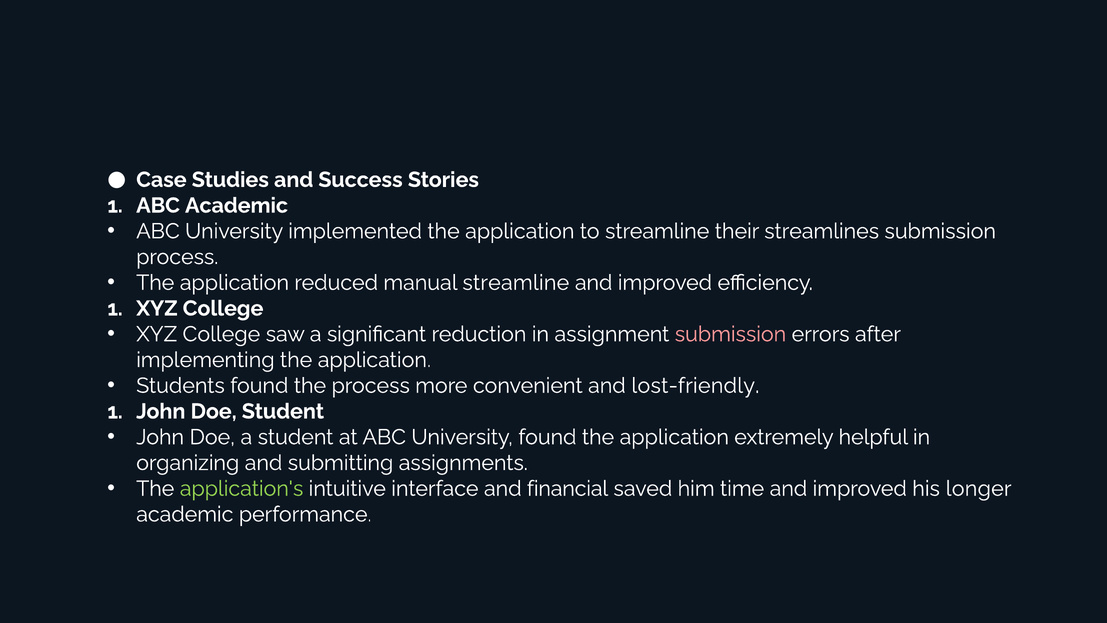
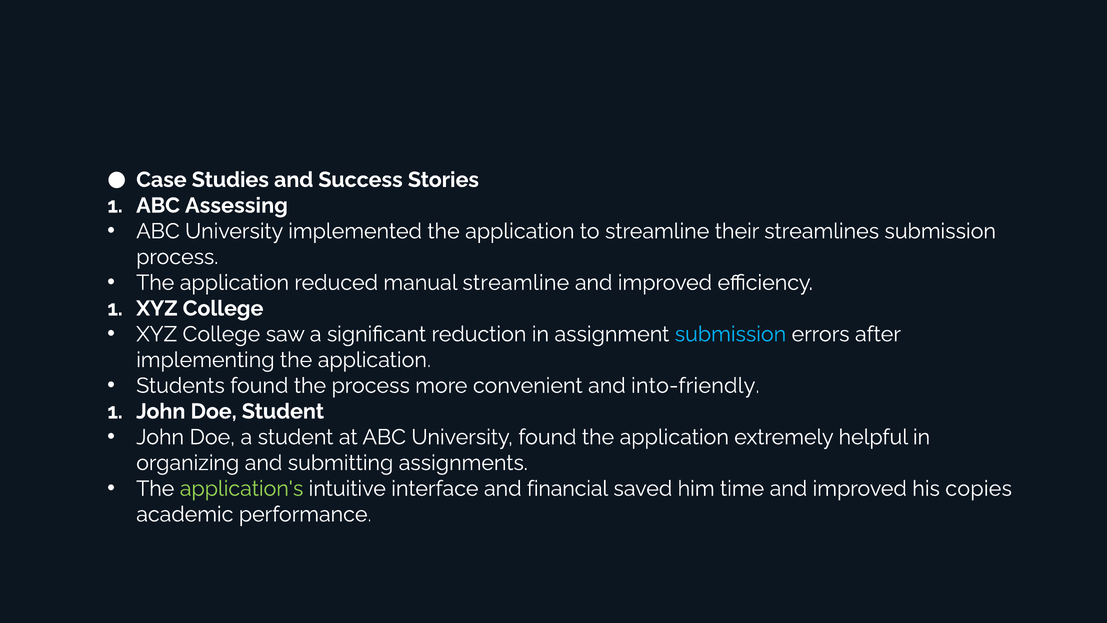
ABC Academic: Academic -> Assessing (236, 205)
submission colour: pink -> light blue (730, 334)
lost-friendly: lost-friendly -> into-friendly (695, 385)
longer: longer -> copies (979, 488)
